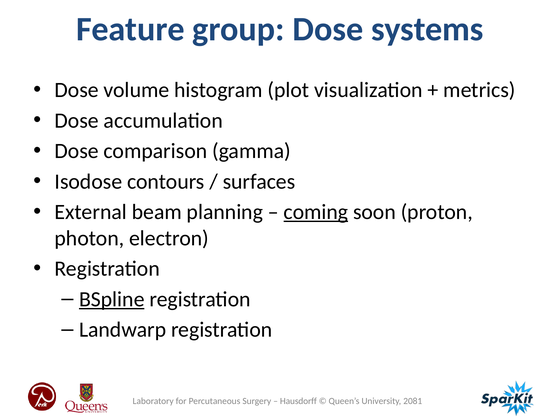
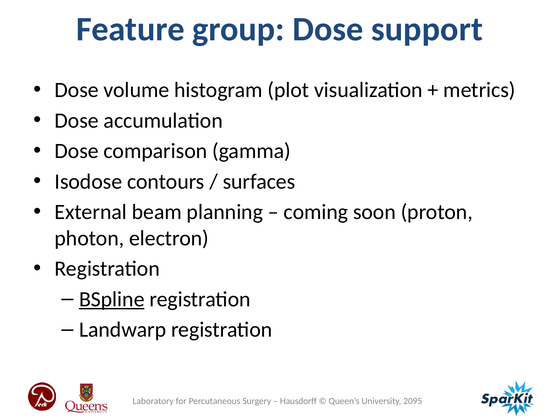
systems: systems -> support (427, 29)
coming underline: present -> none (316, 212)
2081: 2081 -> 2095 (413, 401)
